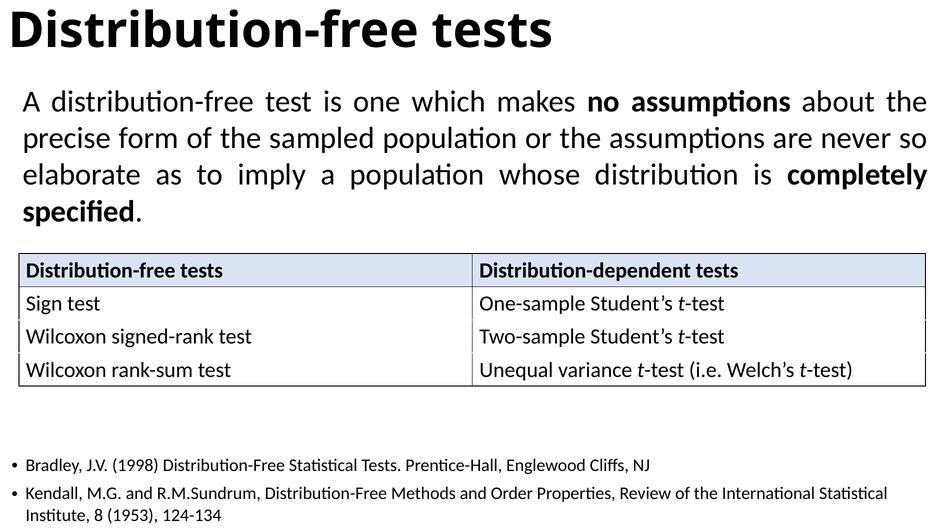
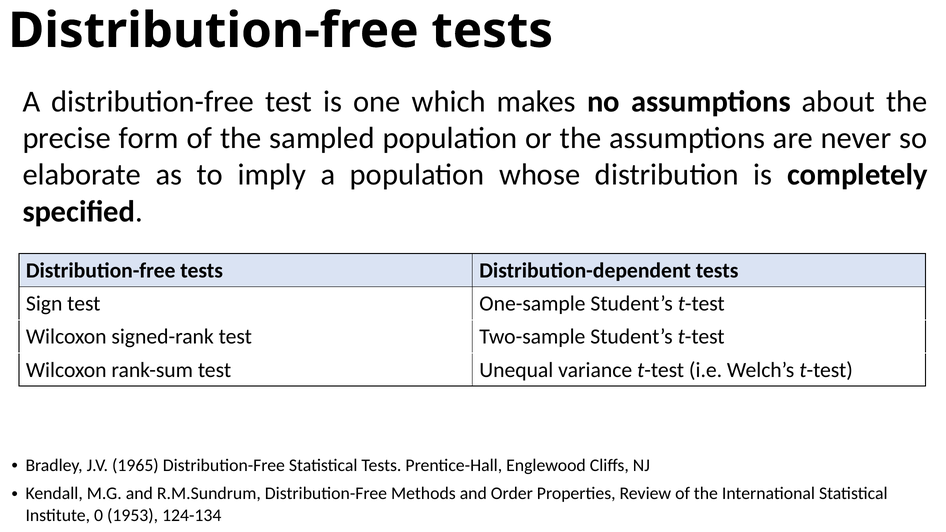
1998: 1998 -> 1965 (135, 465)
8: 8 -> 0 (99, 515)
